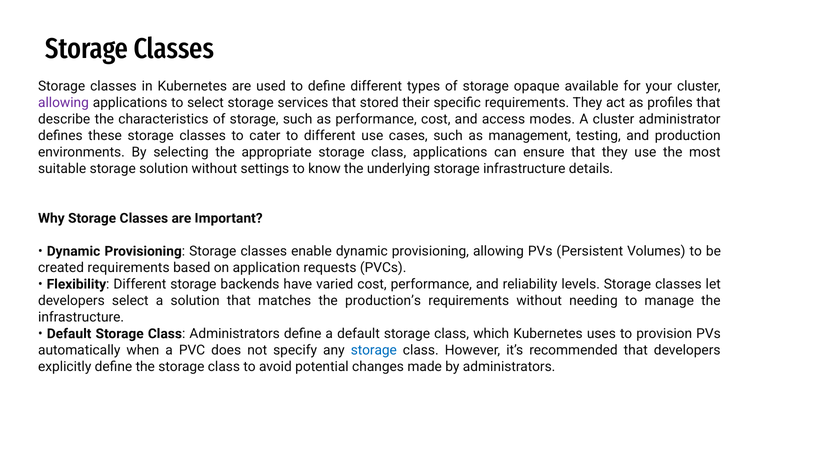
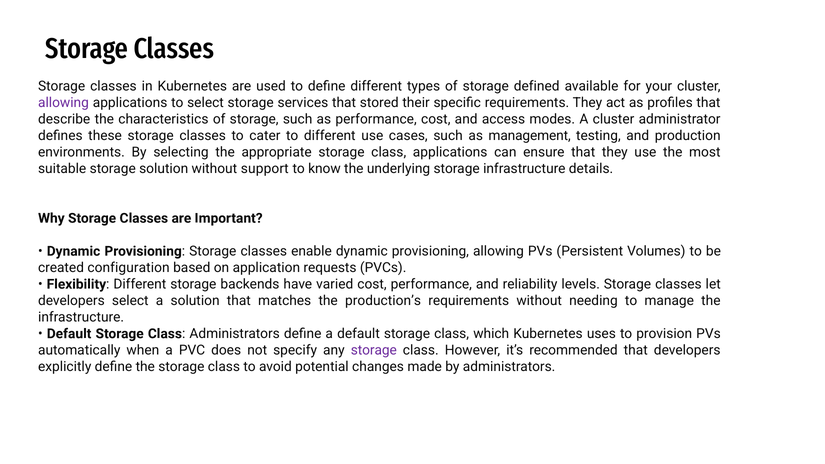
opaque: opaque -> defined (537, 86)
settings: settings -> support (265, 169)
created requirements: requirements -> configuration (129, 268)
storage colour: blue -> purple (374, 350)
